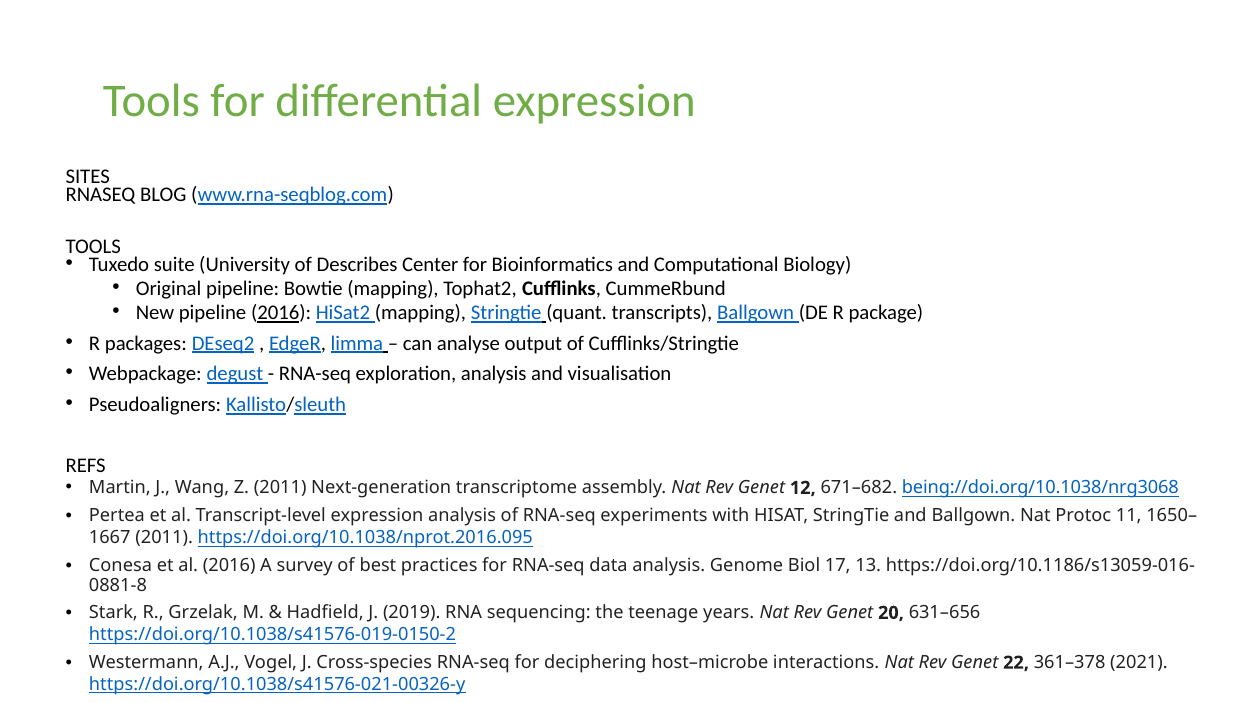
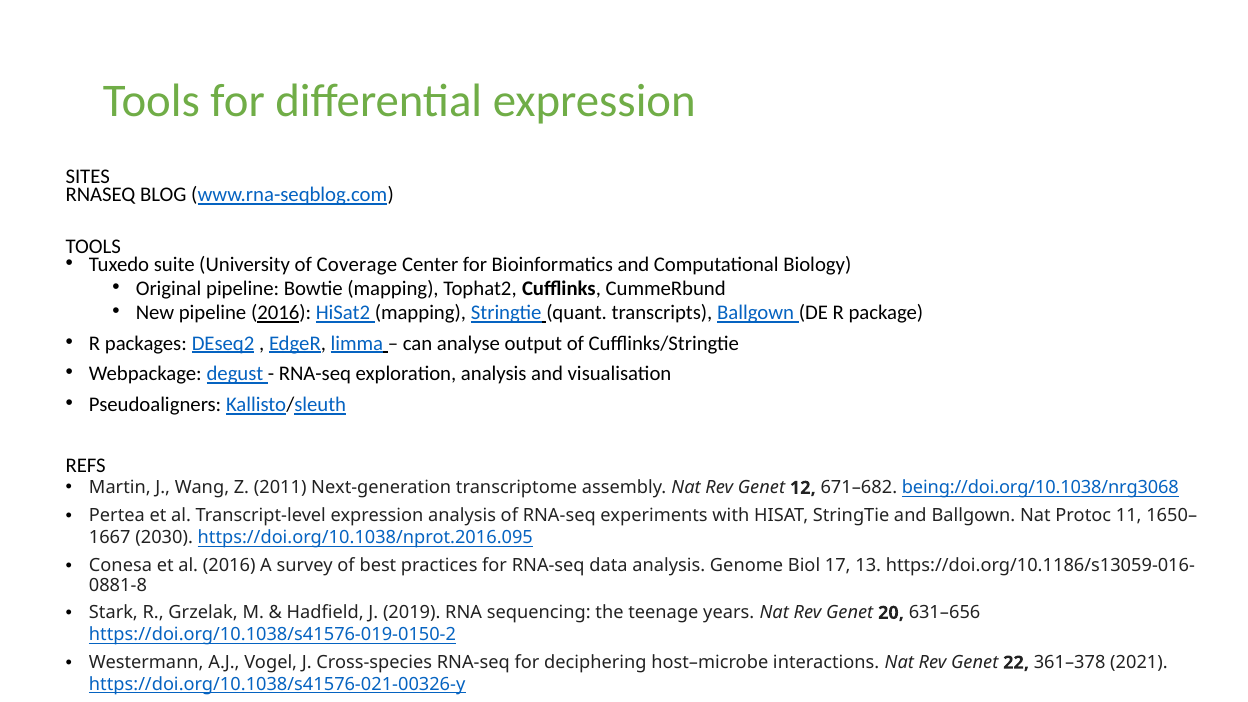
University of Describes: Describes -> Coverage (357, 264)
2011: 2011 -> 2030 (164, 538)
